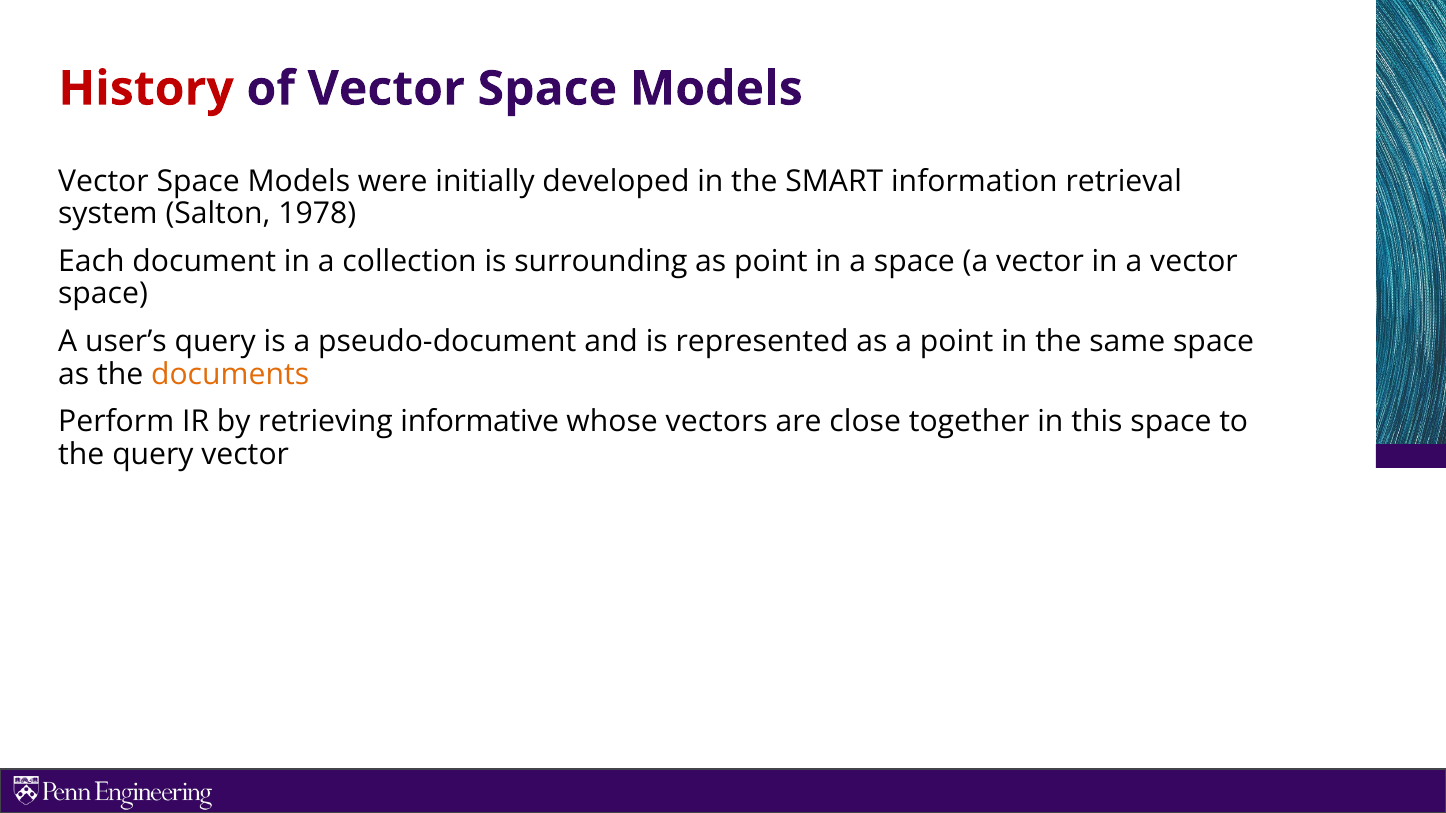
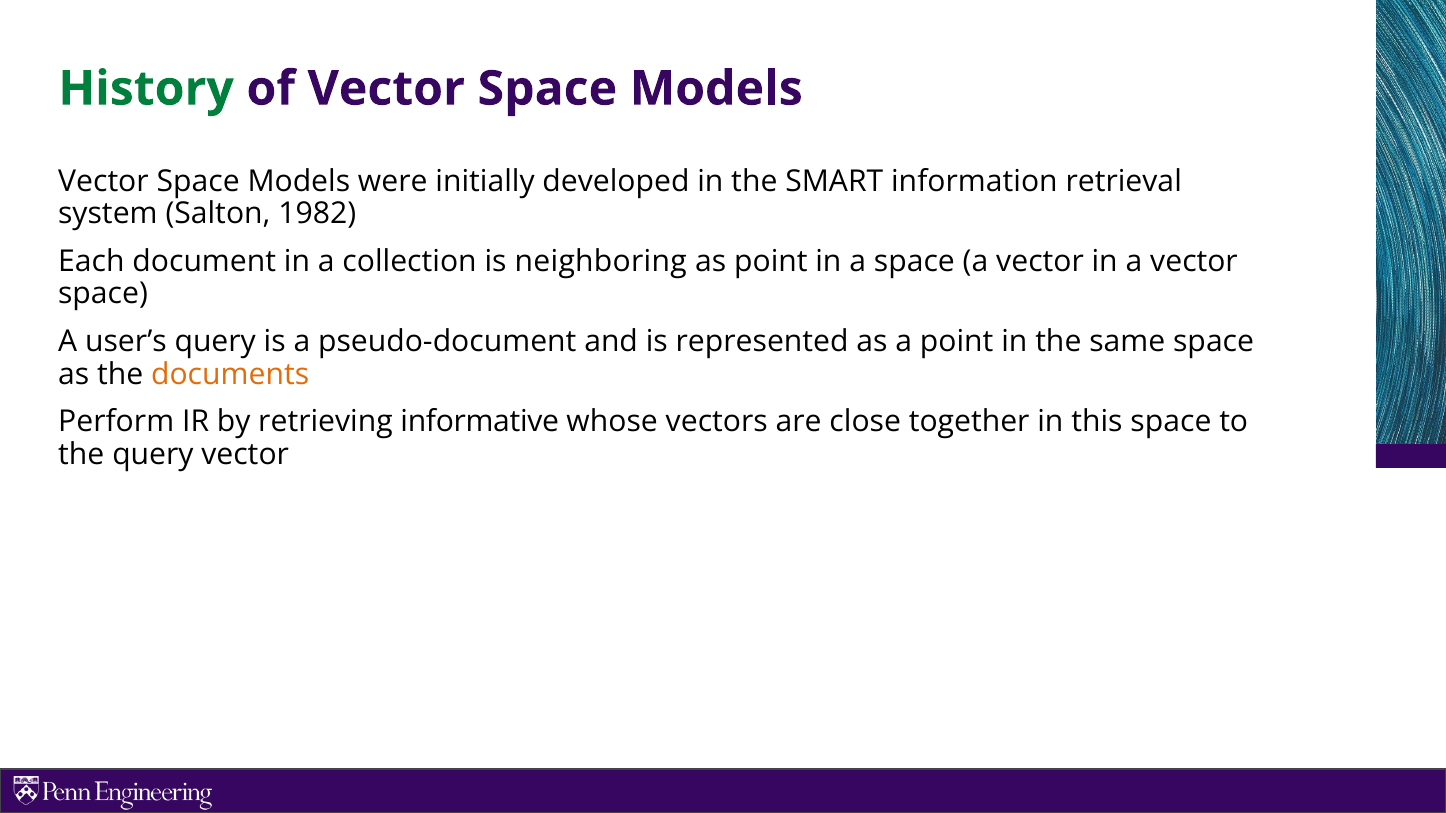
History colour: red -> green (146, 89)
1978: 1978 -> 1982 (317, 214)
surrounding: surrounding -> neighboring (601, 262)
